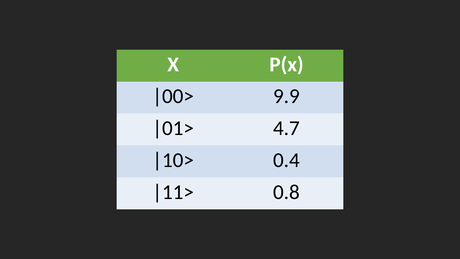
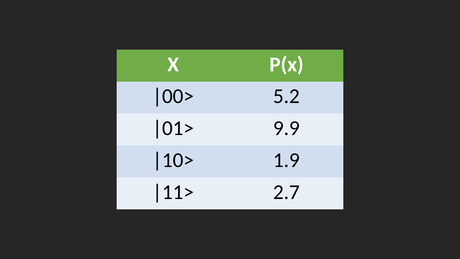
9.9: 9.9 -> 5.2 (287, 96)
4.7: 4.7 -> 9.9 (287, 128)
0.4: 0.4 -> 1.9 (287, 160)
0.8: 0.8 -> 2.7 (287, 192)
